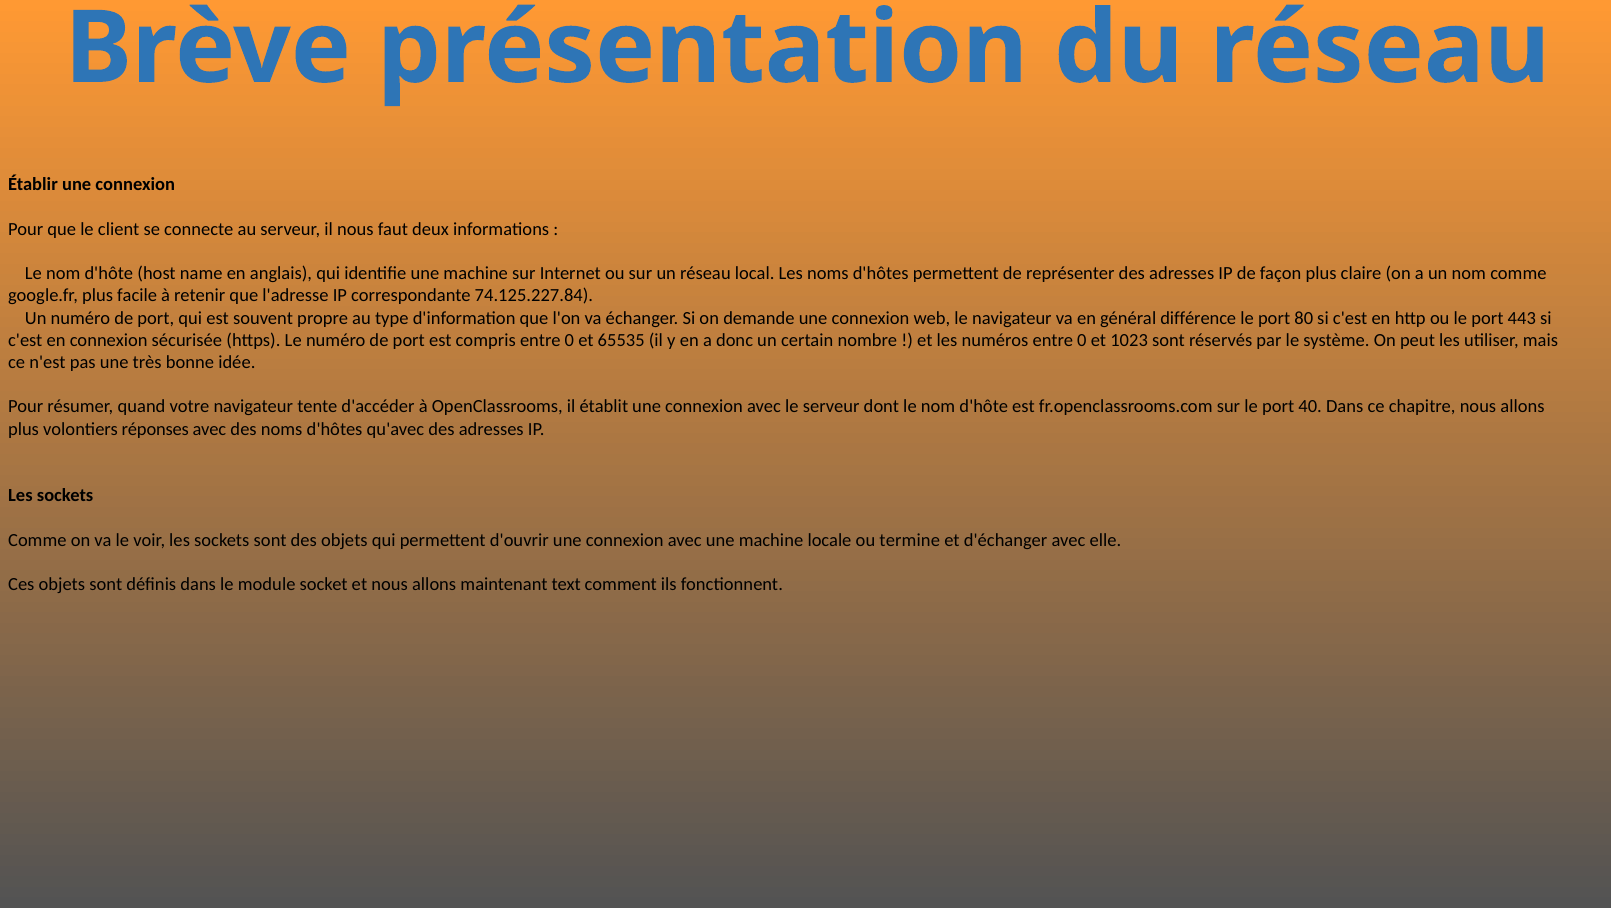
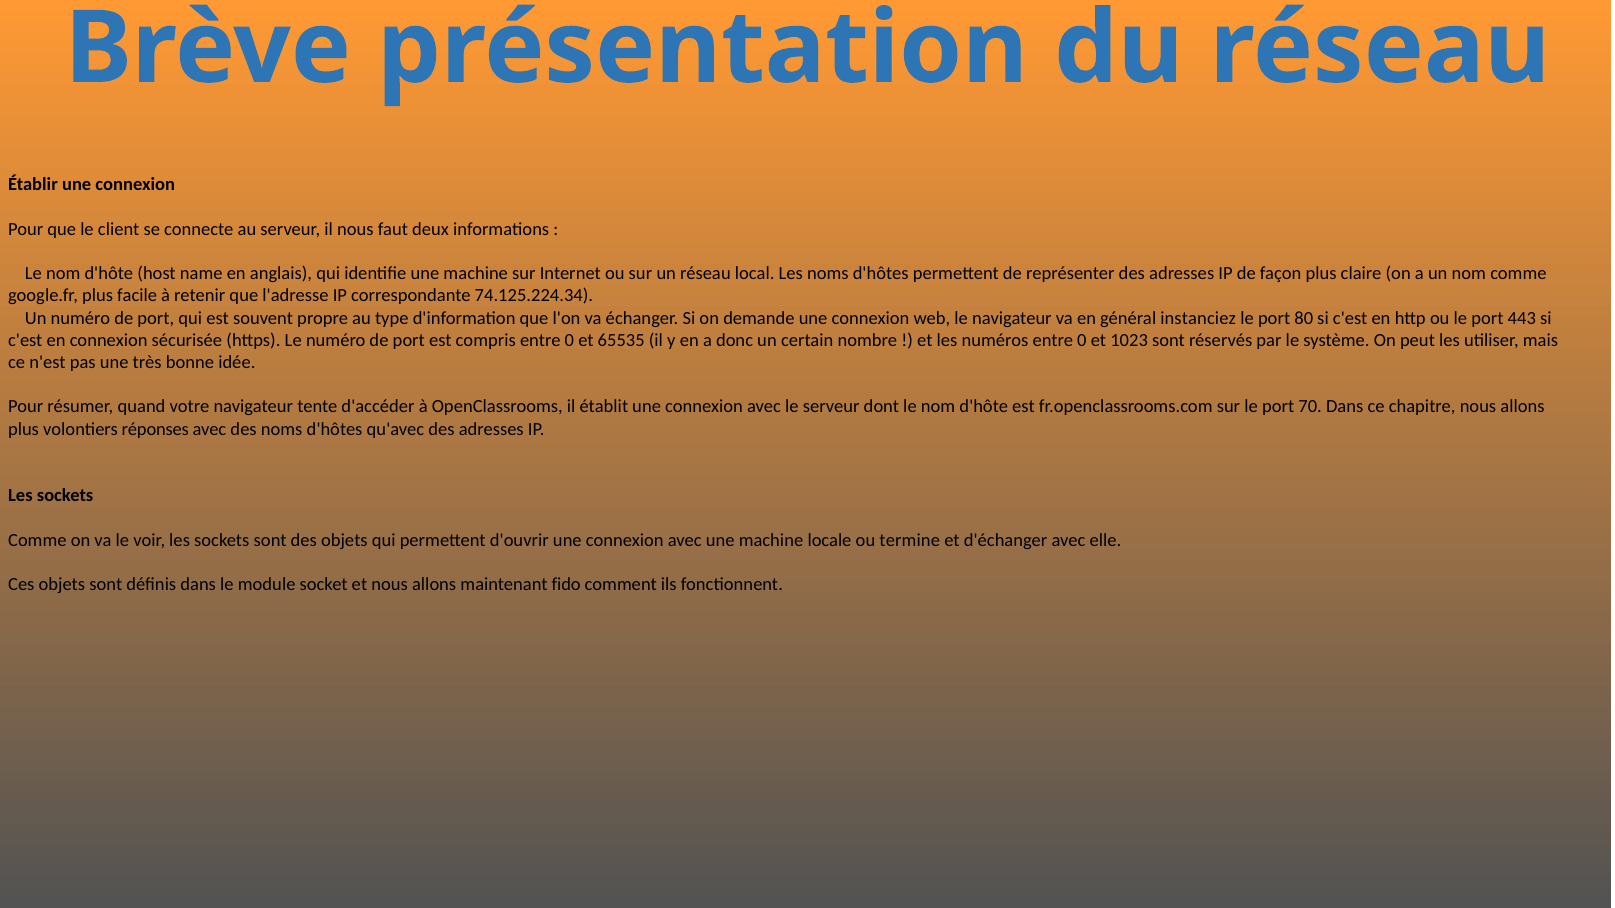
74.125.227.84: 74.125.227.84 -> 74.125.224.34 (534, 296)
différence: différence -> instanciez (1198, 318)
40: 40 -> 70 (1310, 407)
text: text -> fido (566, 585)
